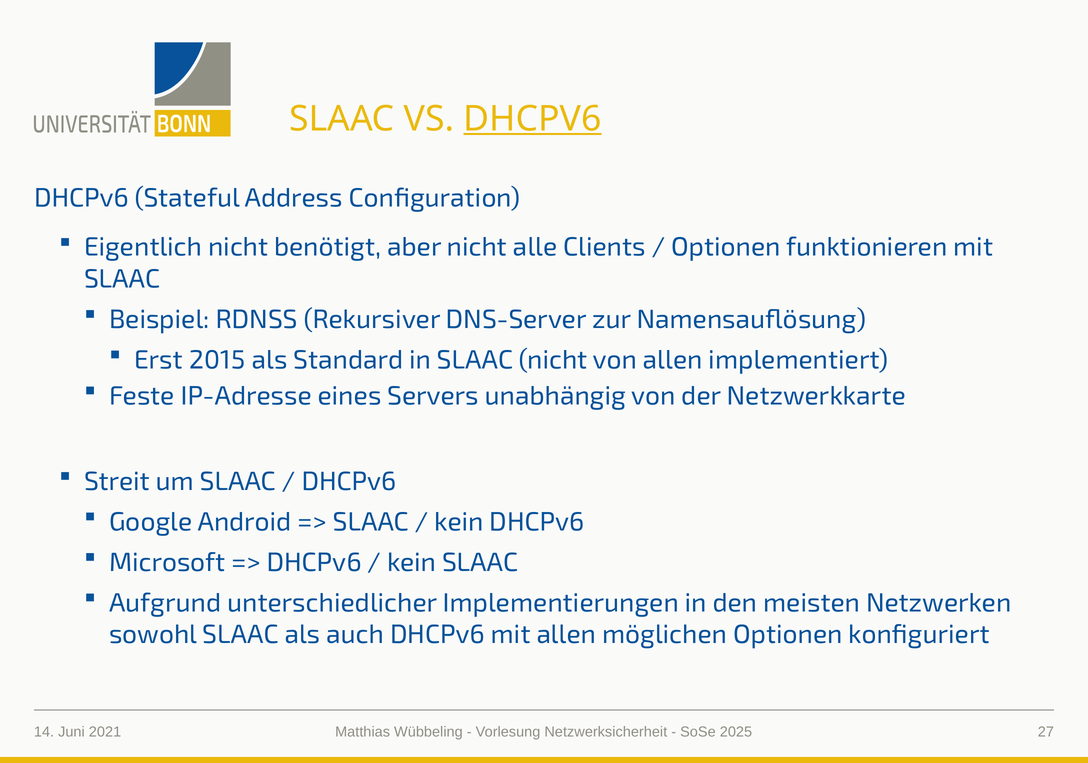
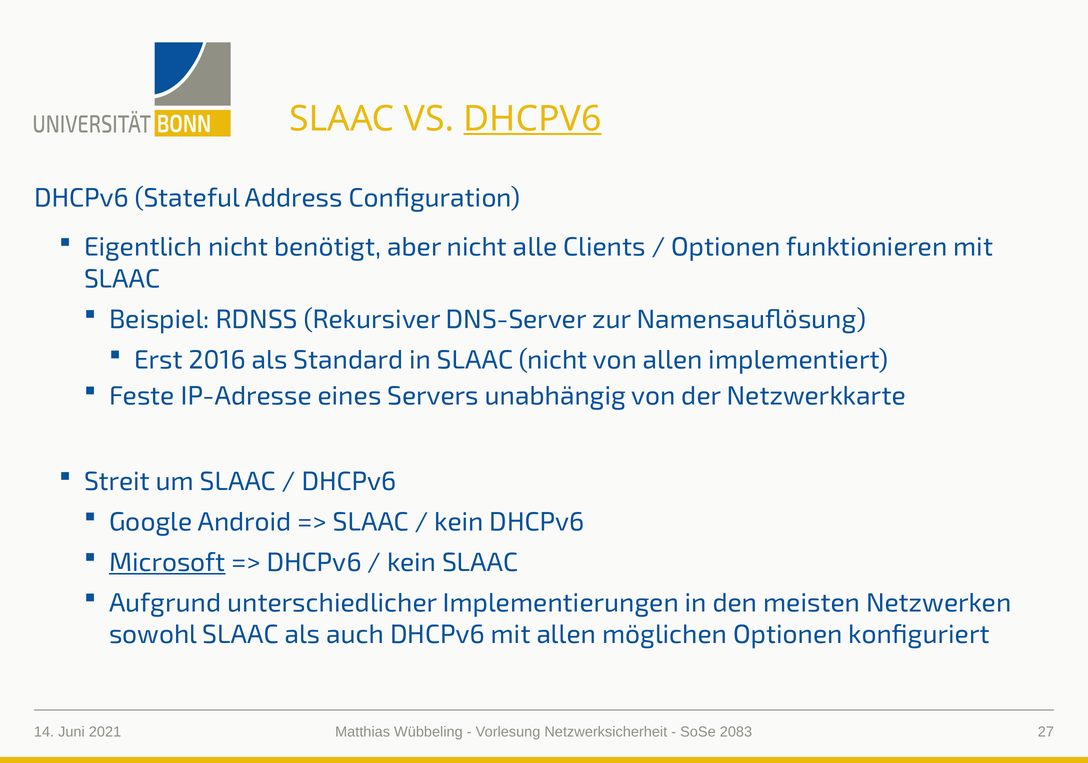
2015: 2015 -> 2016 (217, 360)
Microsoft underline: none -> present (167, 562)
2025: 2025 -> 2083 (736, 732)
